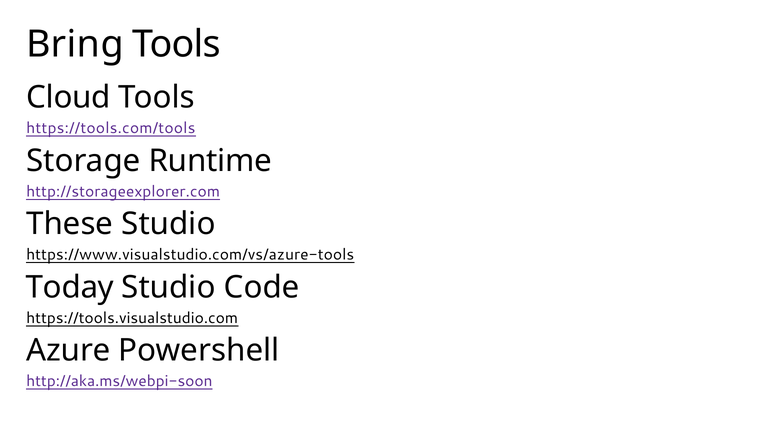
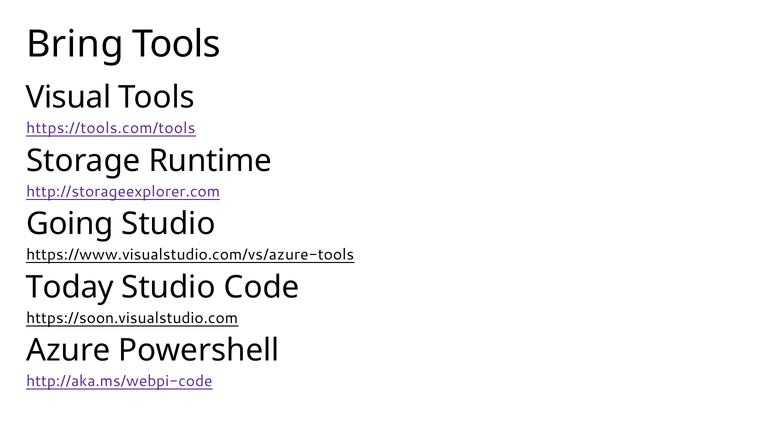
Cloud: Cloud -> Visual (68, 97)
These: These -> Going (70, 224)
https://tools.visualstudio.com: https://tools.visualstudio.com -> https://soon.visualstudio.com (132, 318)
http://aka.ms/webpi-soon: http://aka.ms/webpi-soon -> http://aka.ms/webpi-code (119, 381)
